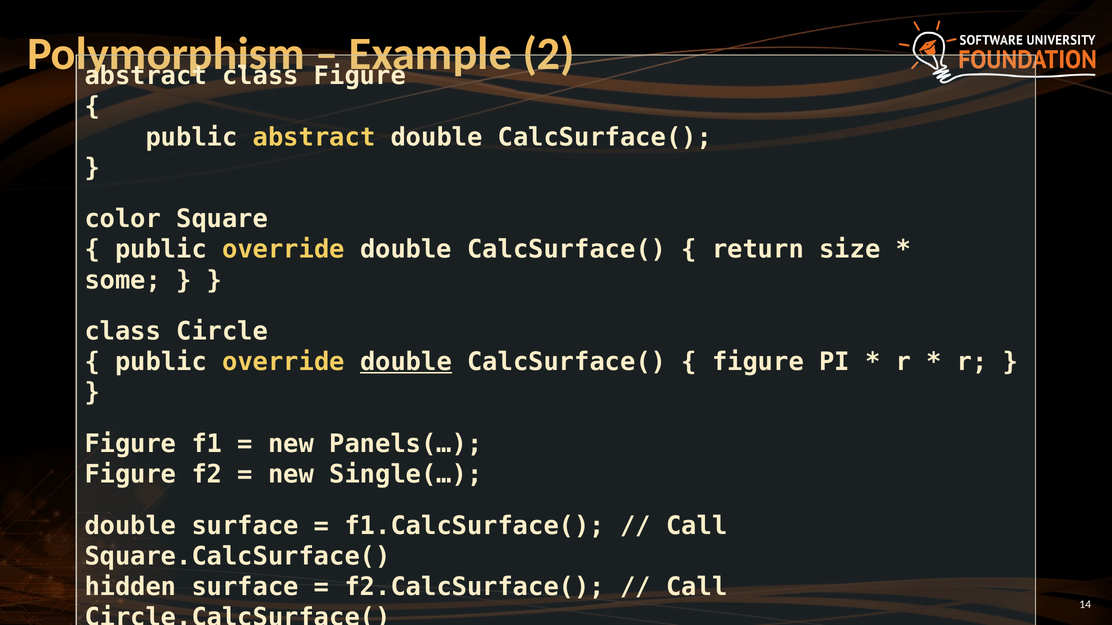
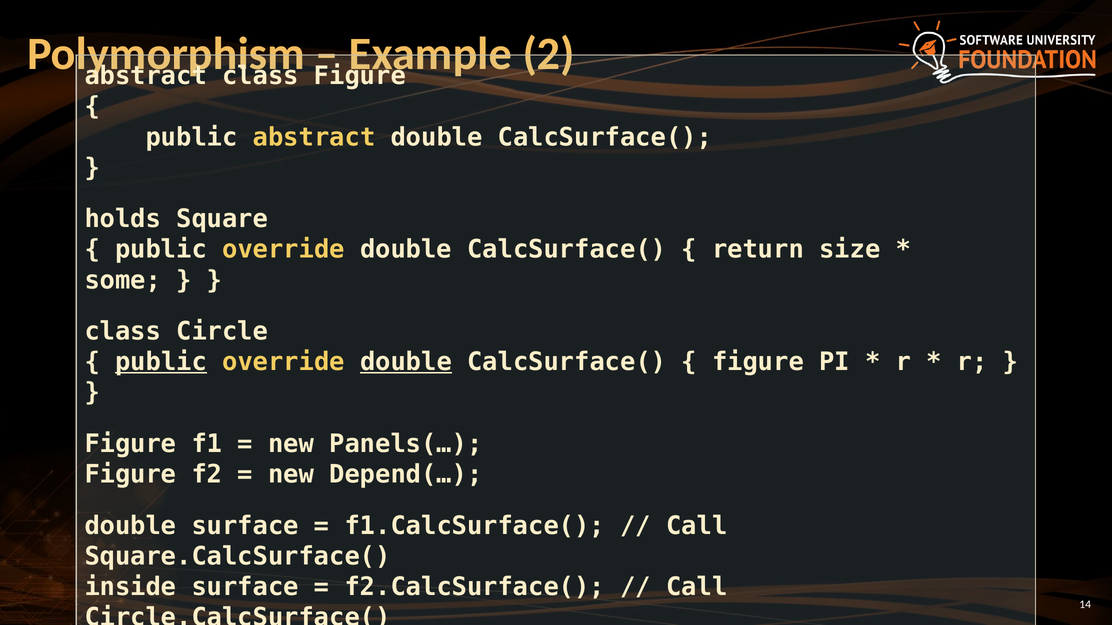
color: color -> holds (123, 219)
public underline: none -> present (161, 362)
Single(…: Single(… -> Depend(… (406, 475)
hidden: hidden -> inside (130, 588)
